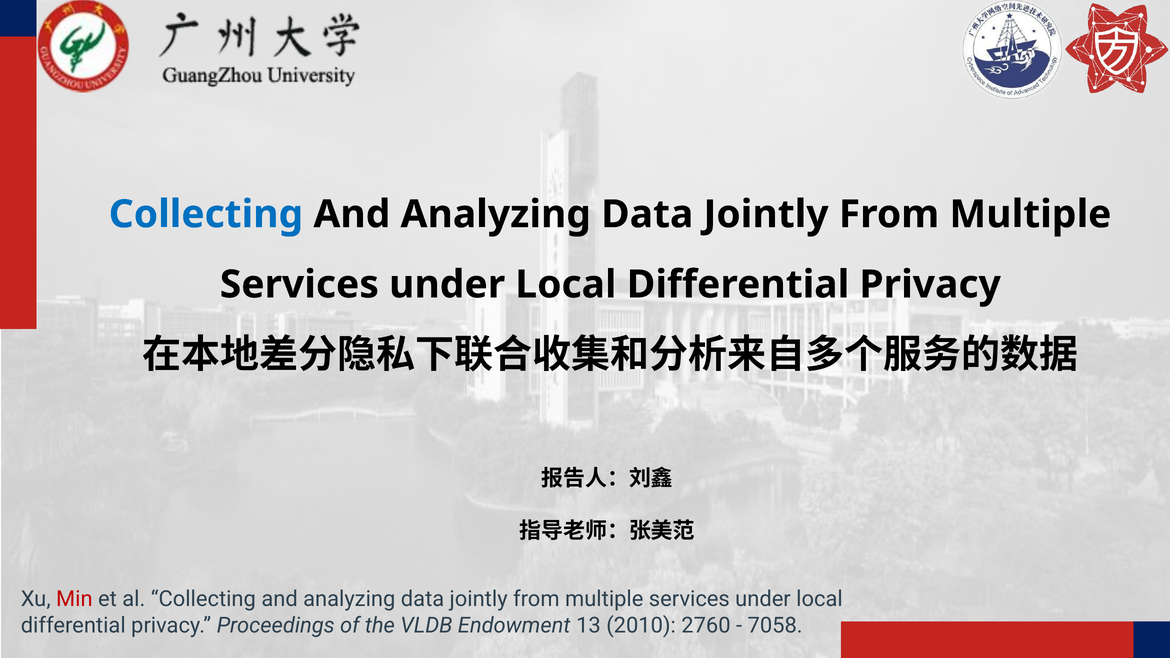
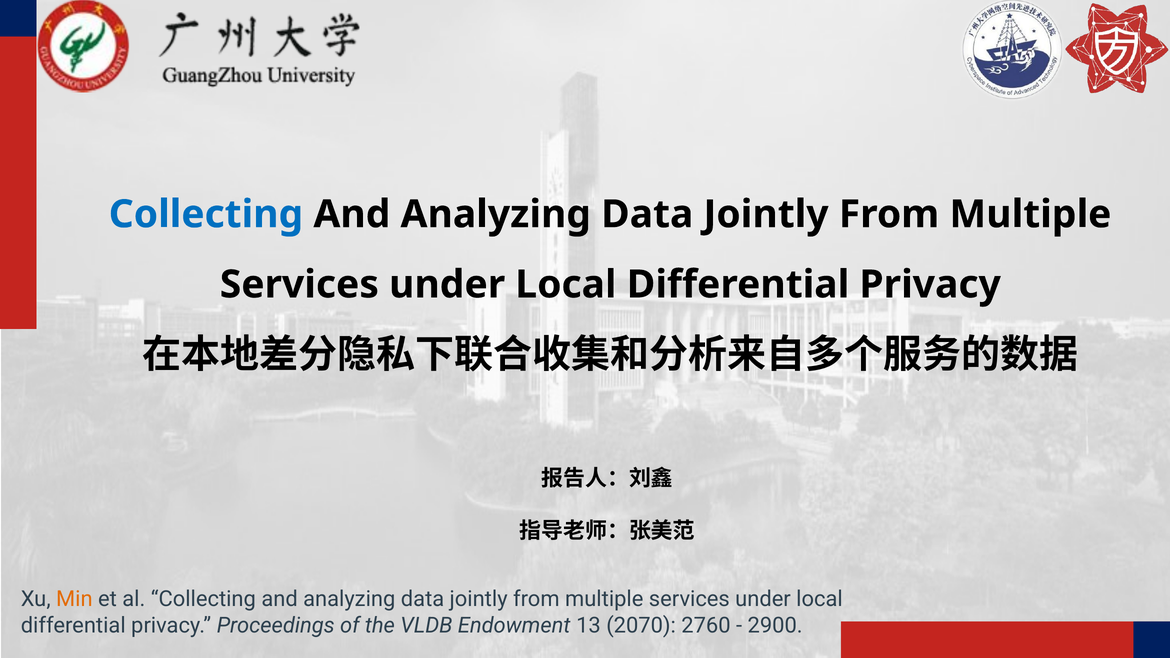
Min colour: red -> orange (74, 599)
2010: 2010 -> 2070 (641, 625)
7058: 7058 -> 2900 (775, 625)
